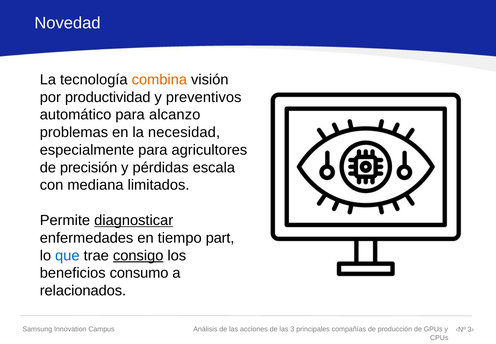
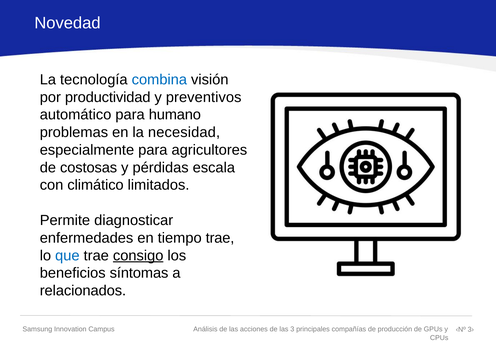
combina colour: orange -> blue (159, 80)
alcanzo: alcanzo -> humano (175, 115)
precisión: precisión -> costosas (89, 167)
mediana: mediana -> climático (95, 185)
diagnosticar underline: present -> none (134, 220)
tiempo part: part -> trae (220, 238)
consumo: consumo -> síntomas (139, 273)
